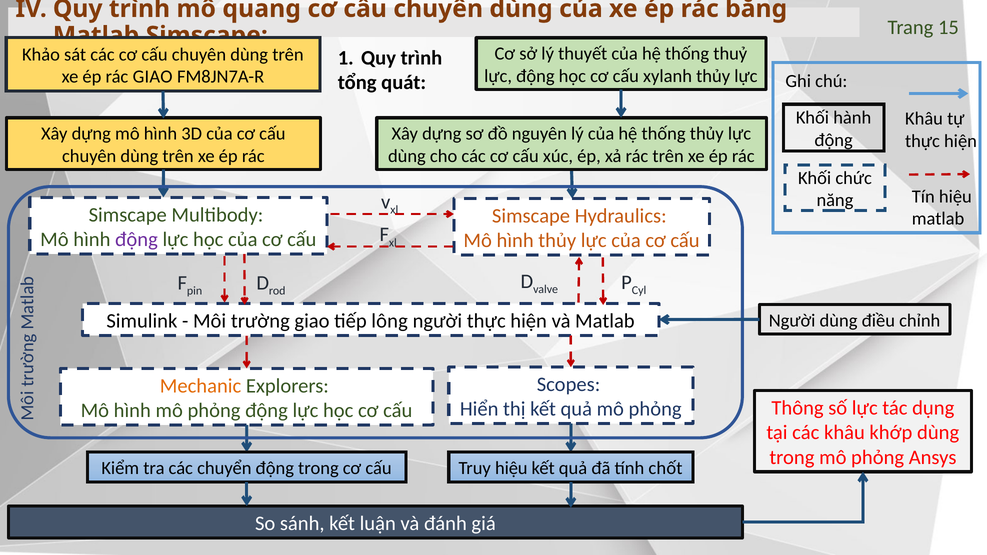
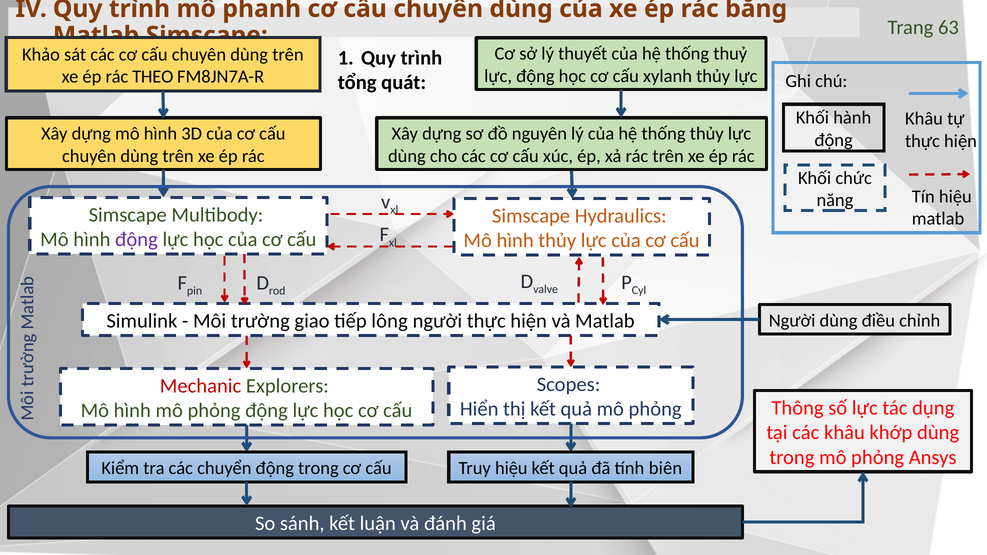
quang: quang -> phanh (262, 9)
15: 15 -> 63 (948, 28)
rác GIAO: GIAO -> THEO (153, 77)
Mechanic colour: orange -> red (201, 386)
chốt: chốt -> biên (665, 469)
